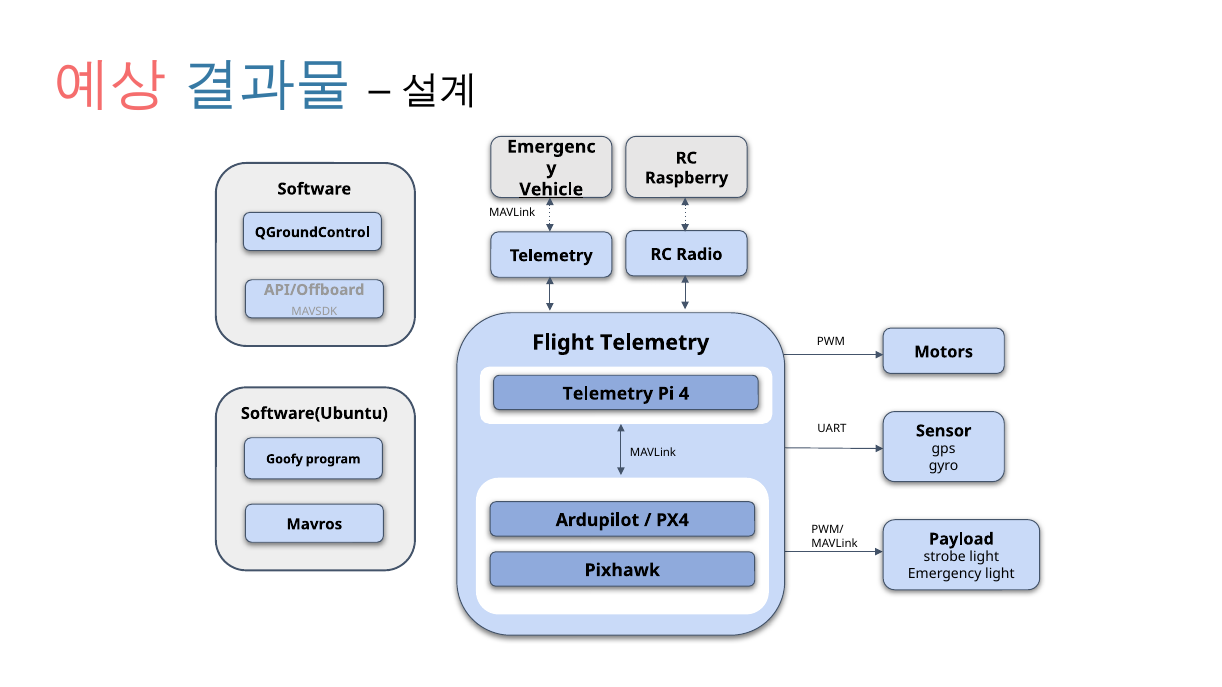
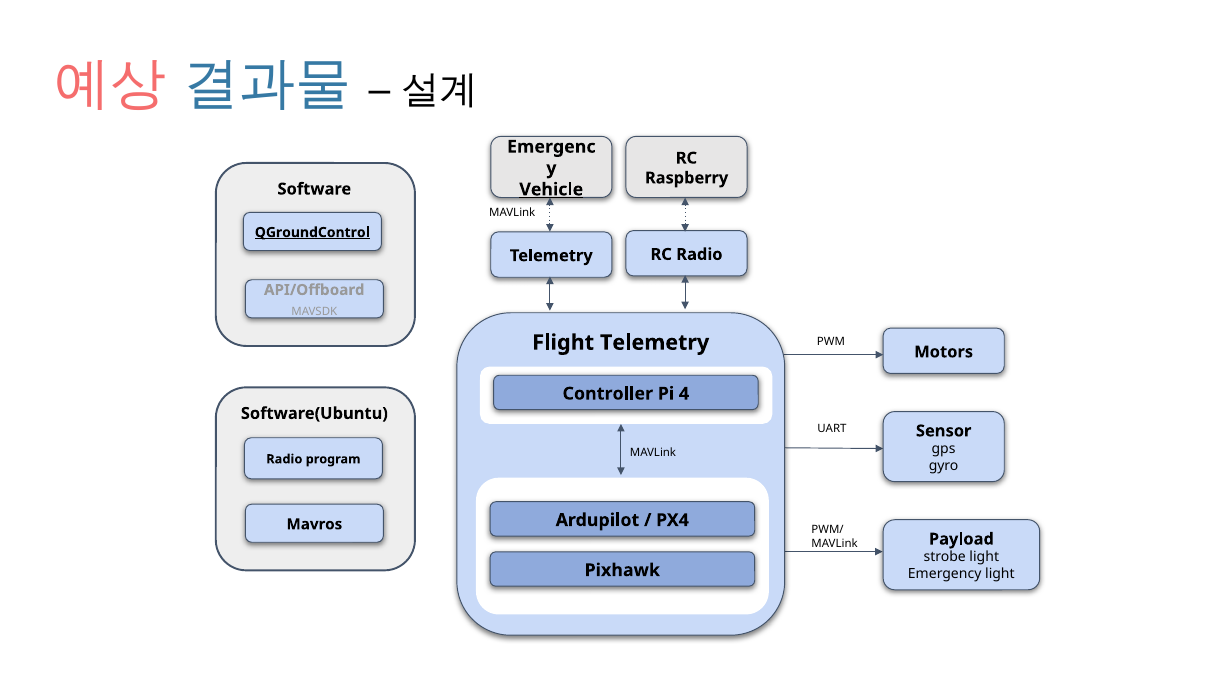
QGroundControl underline: none -> present (312, 233)
Telemetry: Telemetry -> Controller (608, 394)
Goofy: Goofy -> Radio (284, 459)
